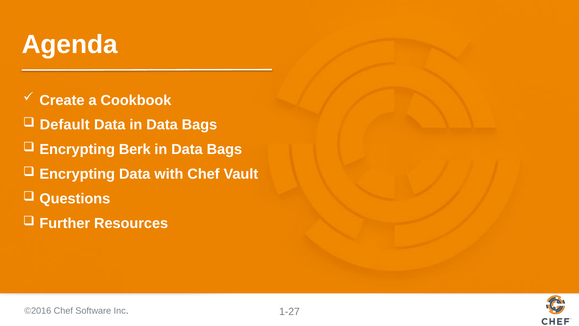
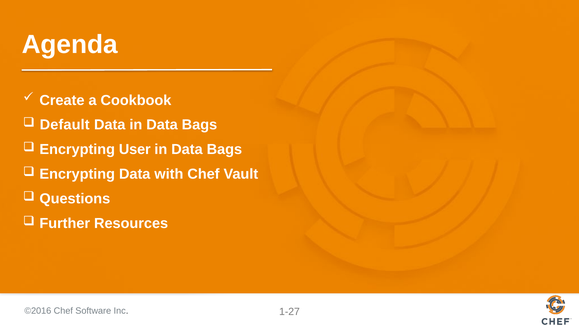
Berk: Berk -> User (135, 149)
